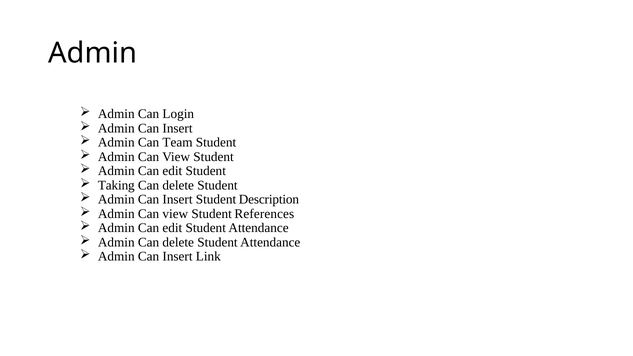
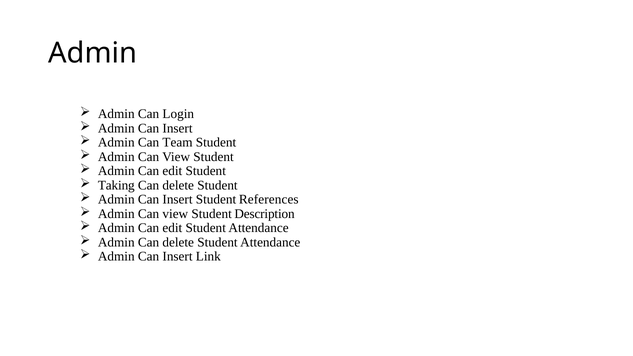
Description: Description -> References (269, 200)
References: References -> Description (264, 214)
